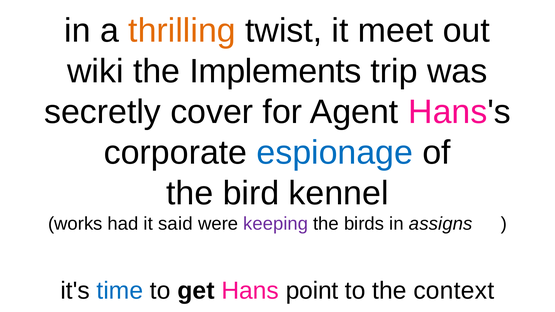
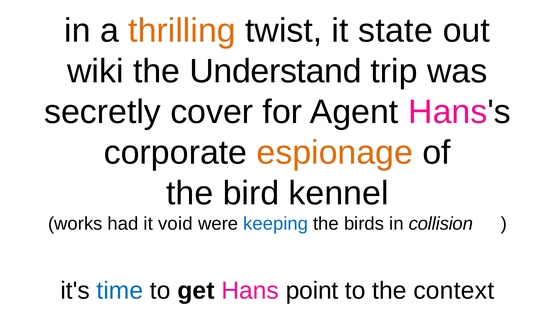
meet: meet -> state (395, 31)
Implements: Implements -> Understand (275, 72)
espionage colour: blue -> orange (335, 153)
said: said -> void (175, 224)
keeping colour: purple -> blue (276, 224)
assigns: assigns -> collision (441, 224)
